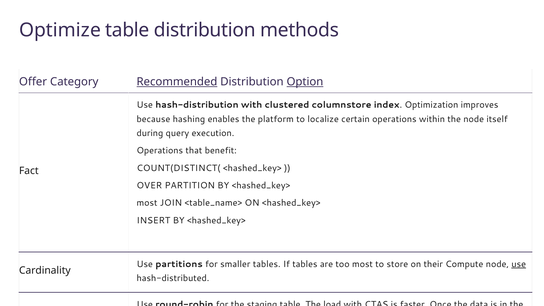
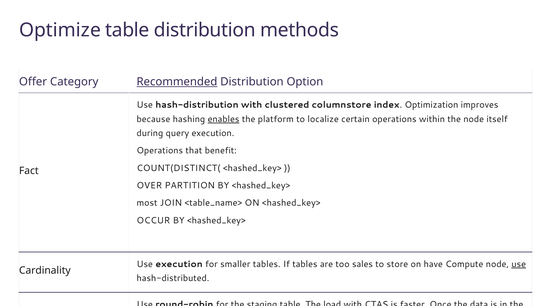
Option underline: present -> none (305, 82)
enables underline: none -> present (223, 119)
INSERT: INSERT -> OCCUR (153, 220)
Use partitions: partitions -> execution (179, 264)
too most: most -> sales (362, 264)
their: their -> have (433, 264)
